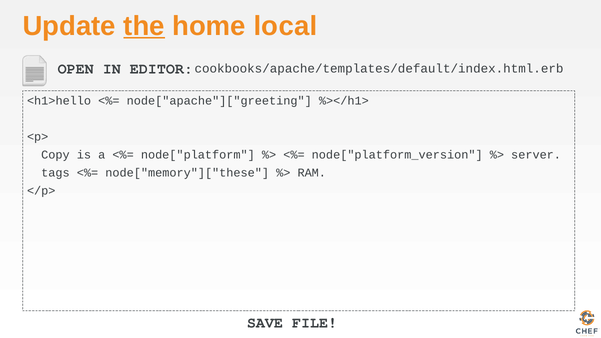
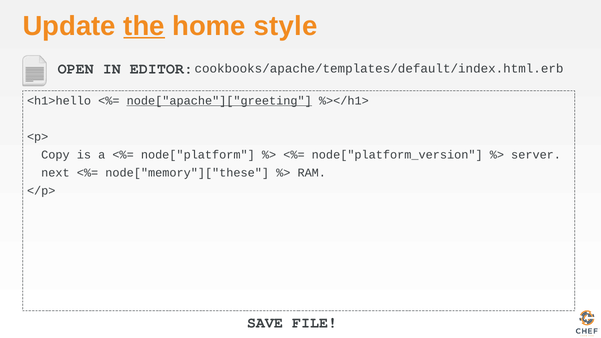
local: local -> style (285, 26)
node["apache"]["greeting underline: none -> present (219, 101)
tags: tags -> next (55, 173)
